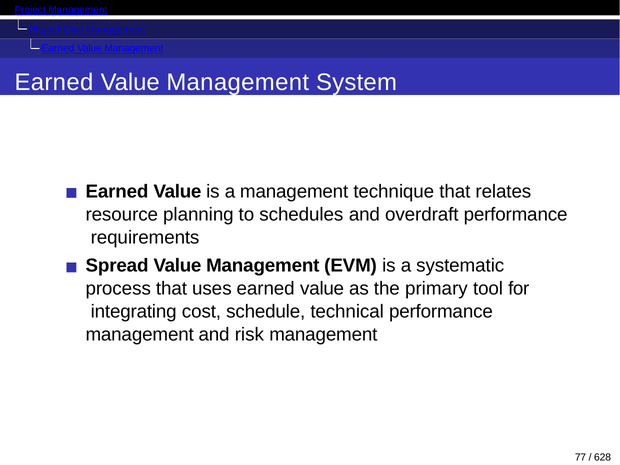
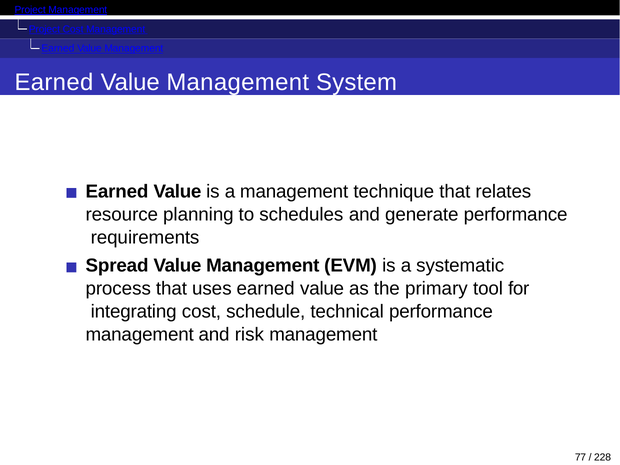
overdraft: overdraft -> generate (422, 215)
628: 628 -> 228 (603, 458)
